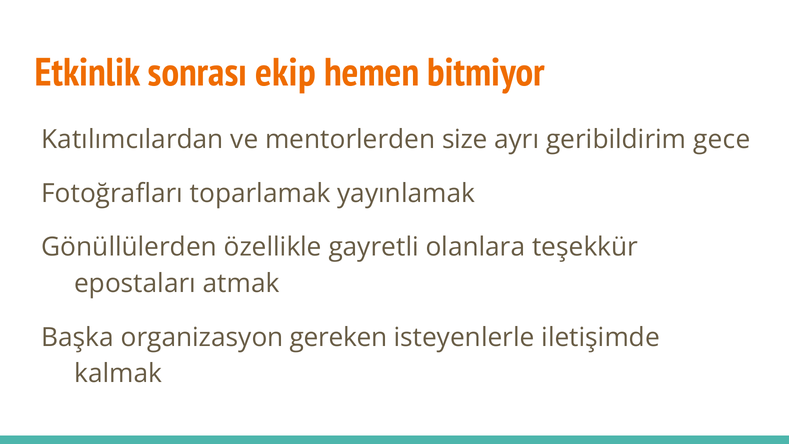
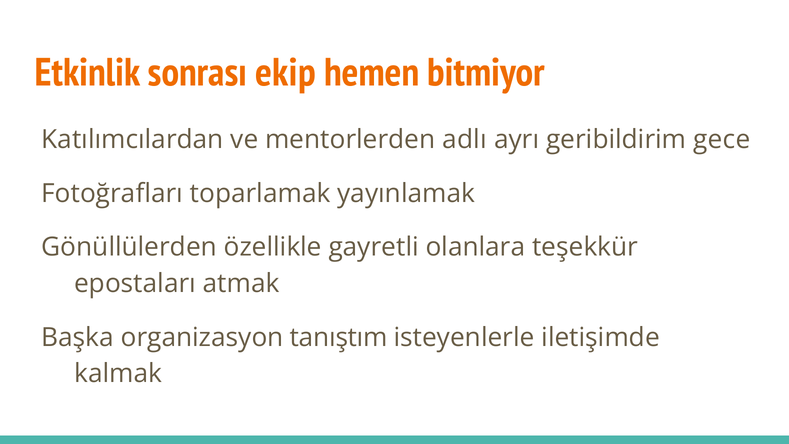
size: size -> adlı (465, 140)
gereken: gereken -> tanıştım (339, 337)
